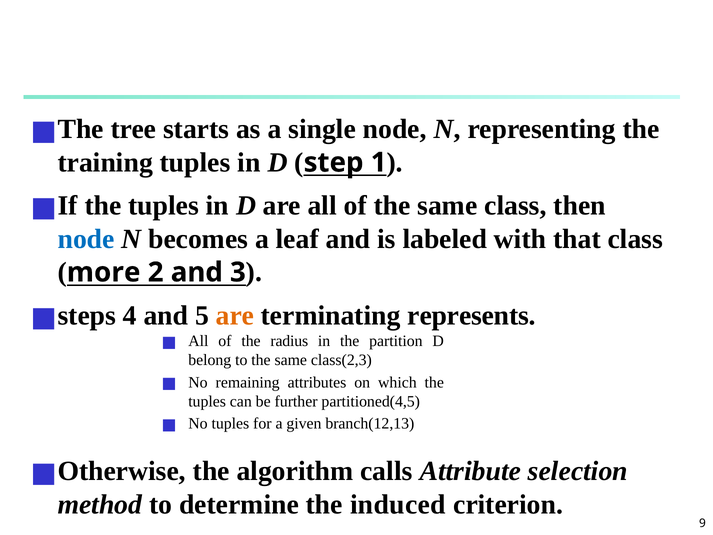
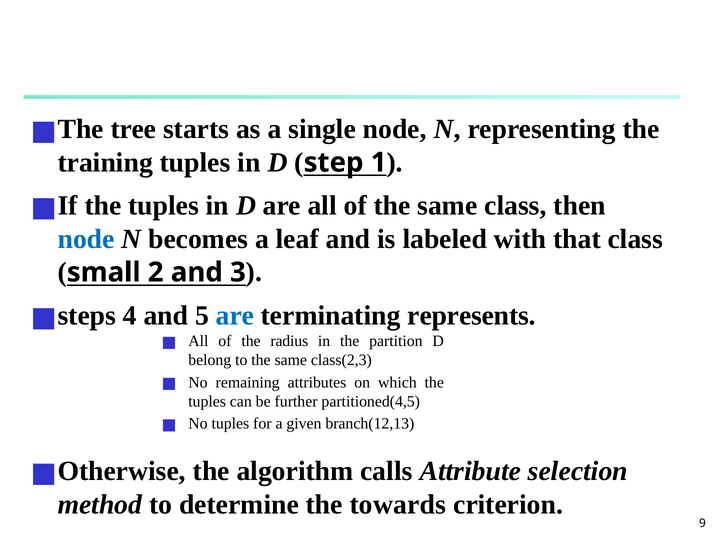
more: more -> small (104, 272)
are colour: orange -> blue (235, 315)
induced: induced -> towards (398, 504)
